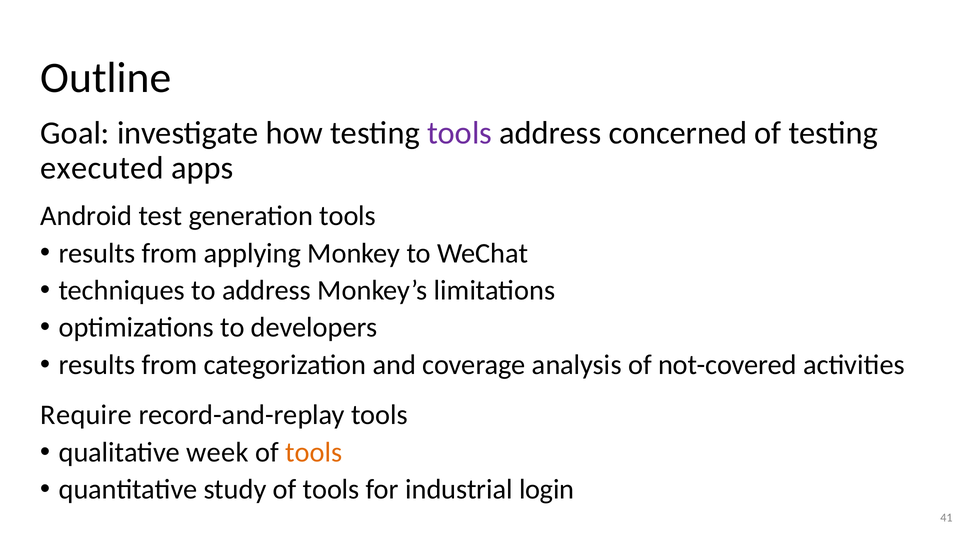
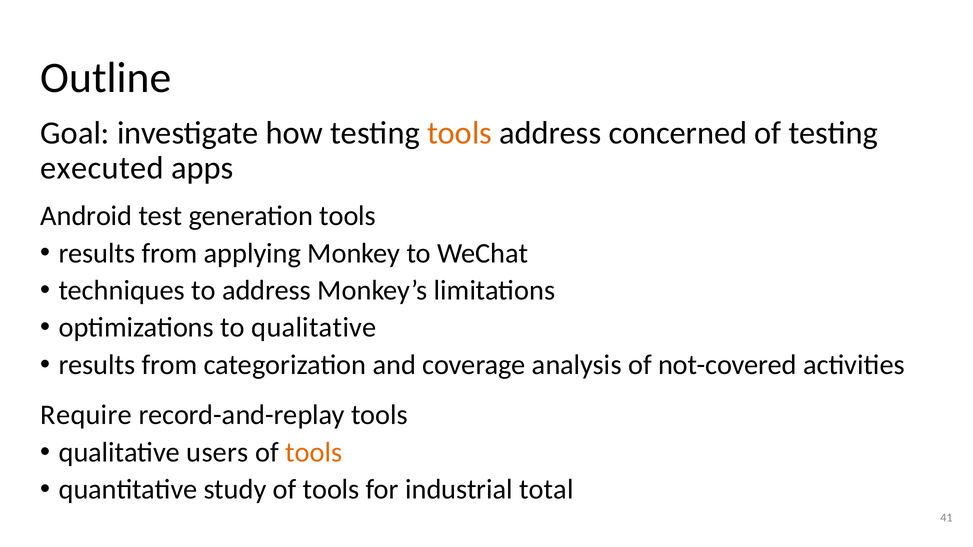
tools colour: purple -> orange (460, 133)
to developers: developers -> qualitative (314, 328)
week: week -> users (217, 453)
login: login -> total (546, 490)
